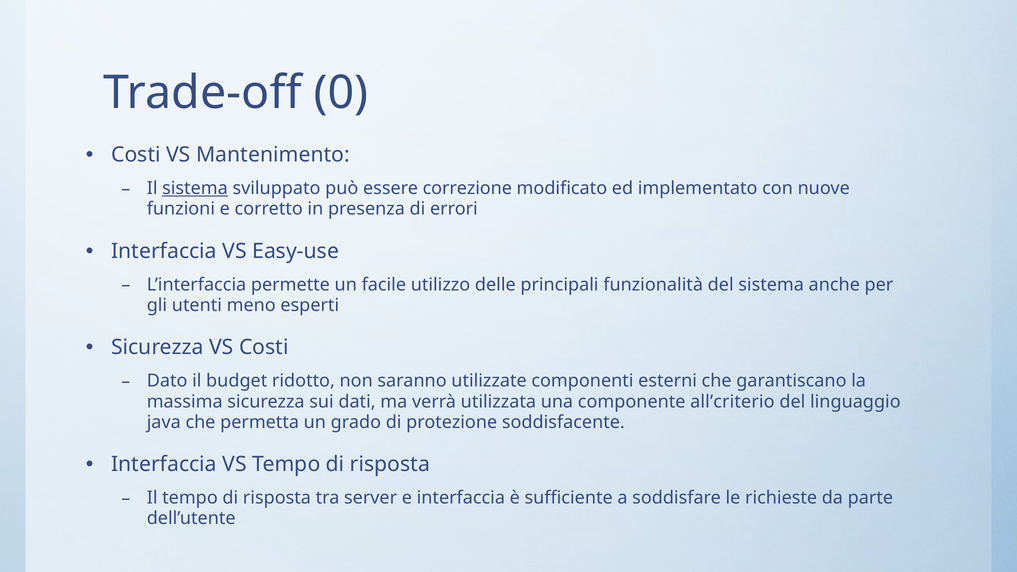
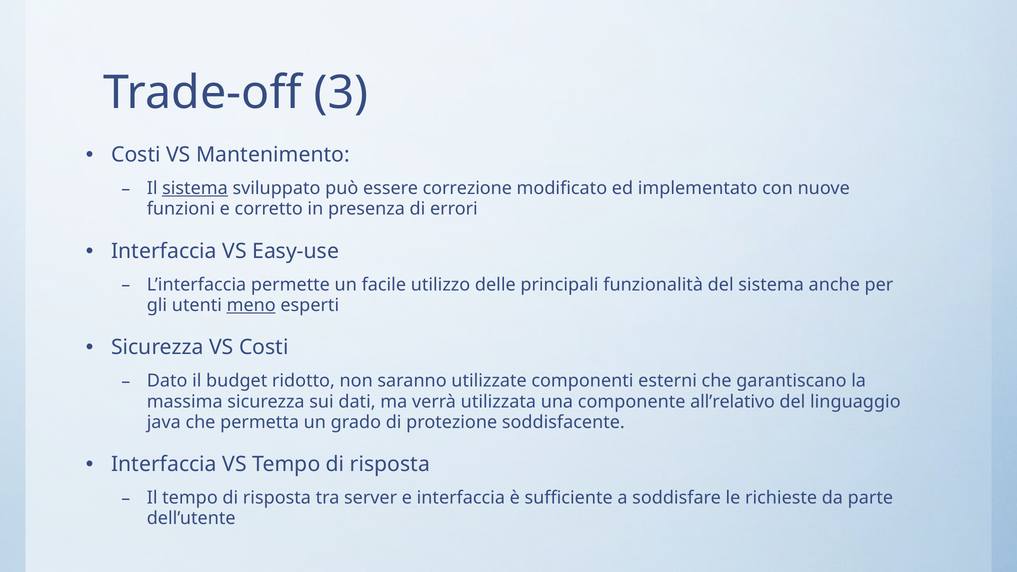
0: 0 -> 3 (341, 93)
meno underline: none -> present (251, 305)
all’criterio: all’criterio -> all’relativo (733, 402)
